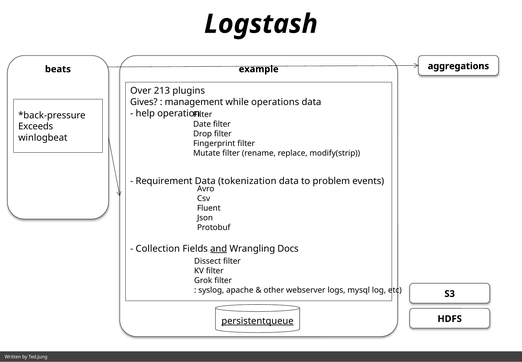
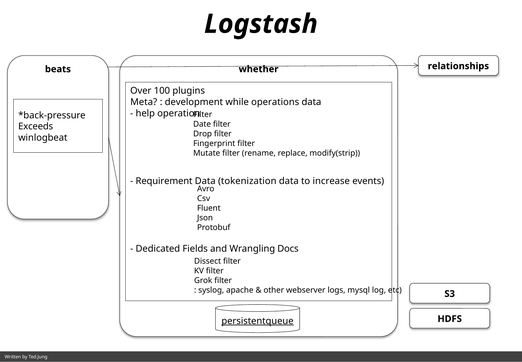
aggregations: aggregations -> relationships (458, 66)
example: example -> whether (259, 69)
213: 213 -> 100 (162, 91)
Gives: Gives -> Meta (144, 102)
management: management -> development (194, 102)
problem: problem -> increase (331, 181)
Collection: Collection -> Dedicated (158, 248)
and underline: present -> none (219, 248)
